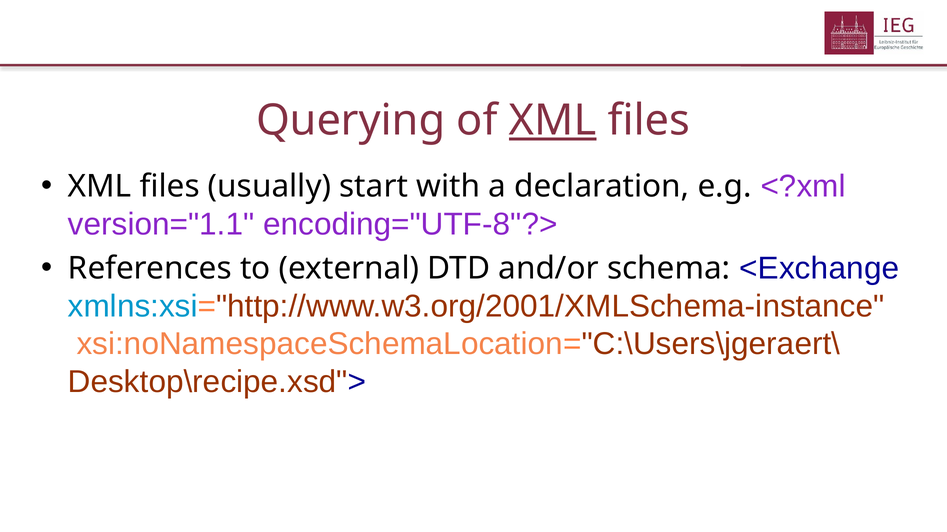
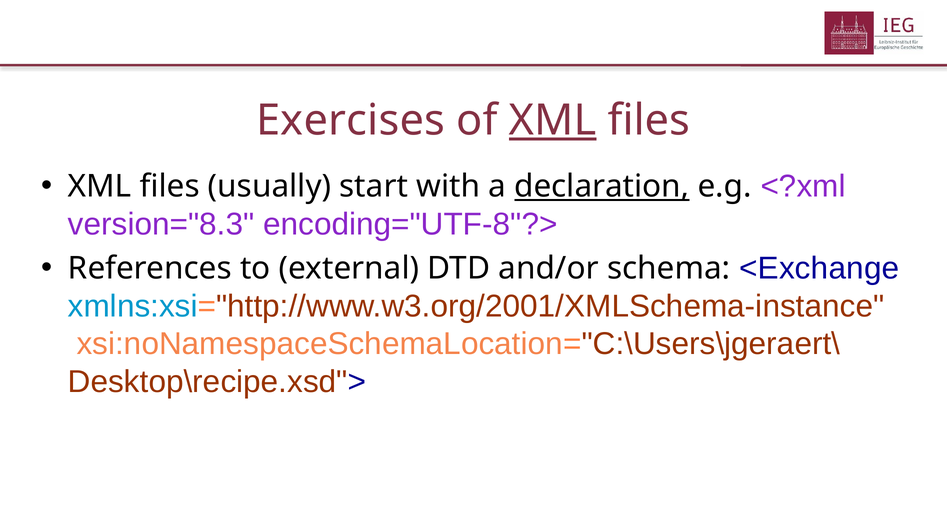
Querying: Querying -> Exercises (351, 121)
declaration underline: none -> present (602, 187)
version="1.1: version="1.1 -> version="8.3 (161, 224)
